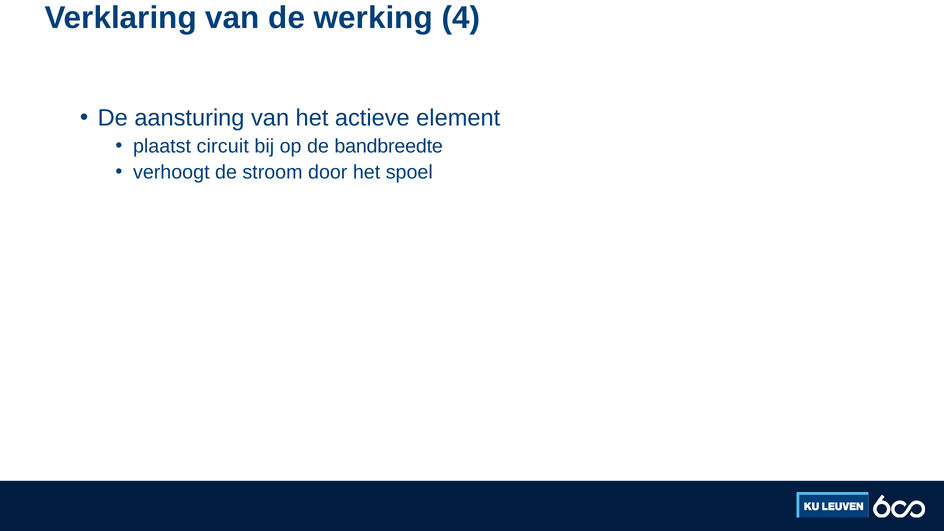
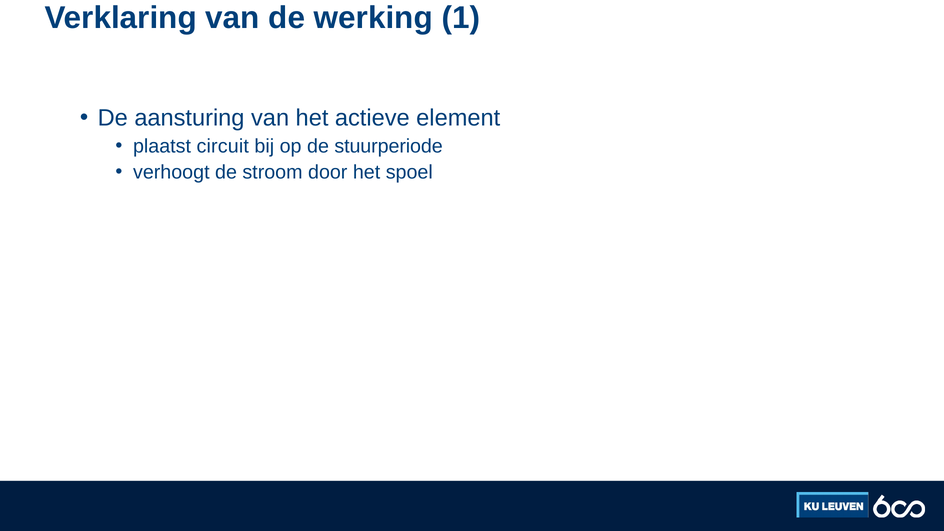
4: 4 -> 1 (461, 18)
bandbreedte: bandbreedte -> stuurperiode (389, 146)
